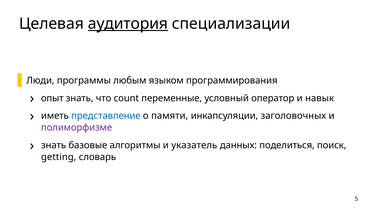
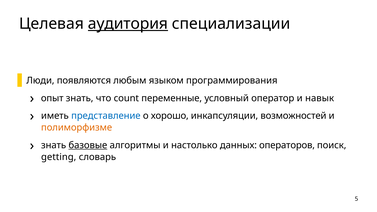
программы: программы -> появляются (84, 81)
памяти: памяти -> хорошо (170, 116)
заголовочных: заголовочных -> возможностей (293, 116)
полиморфизме colour: purple -> orange (77, 128)
базовые underline: none -> present (88, 145)
указатель: указатель -> настолько (194, 145)
поделиться: поделиться -> операторов (287, 145)
